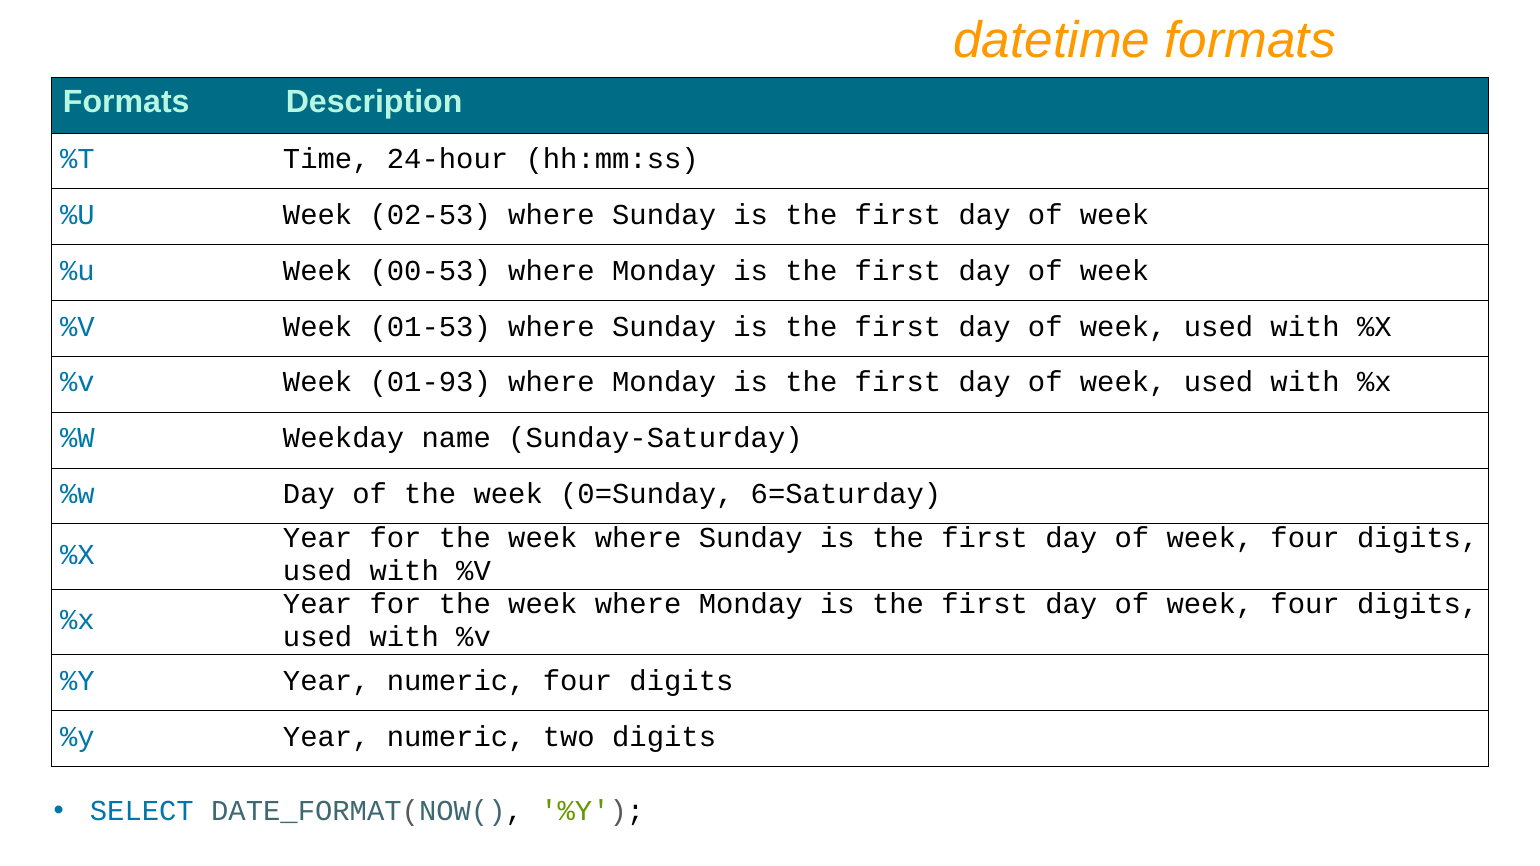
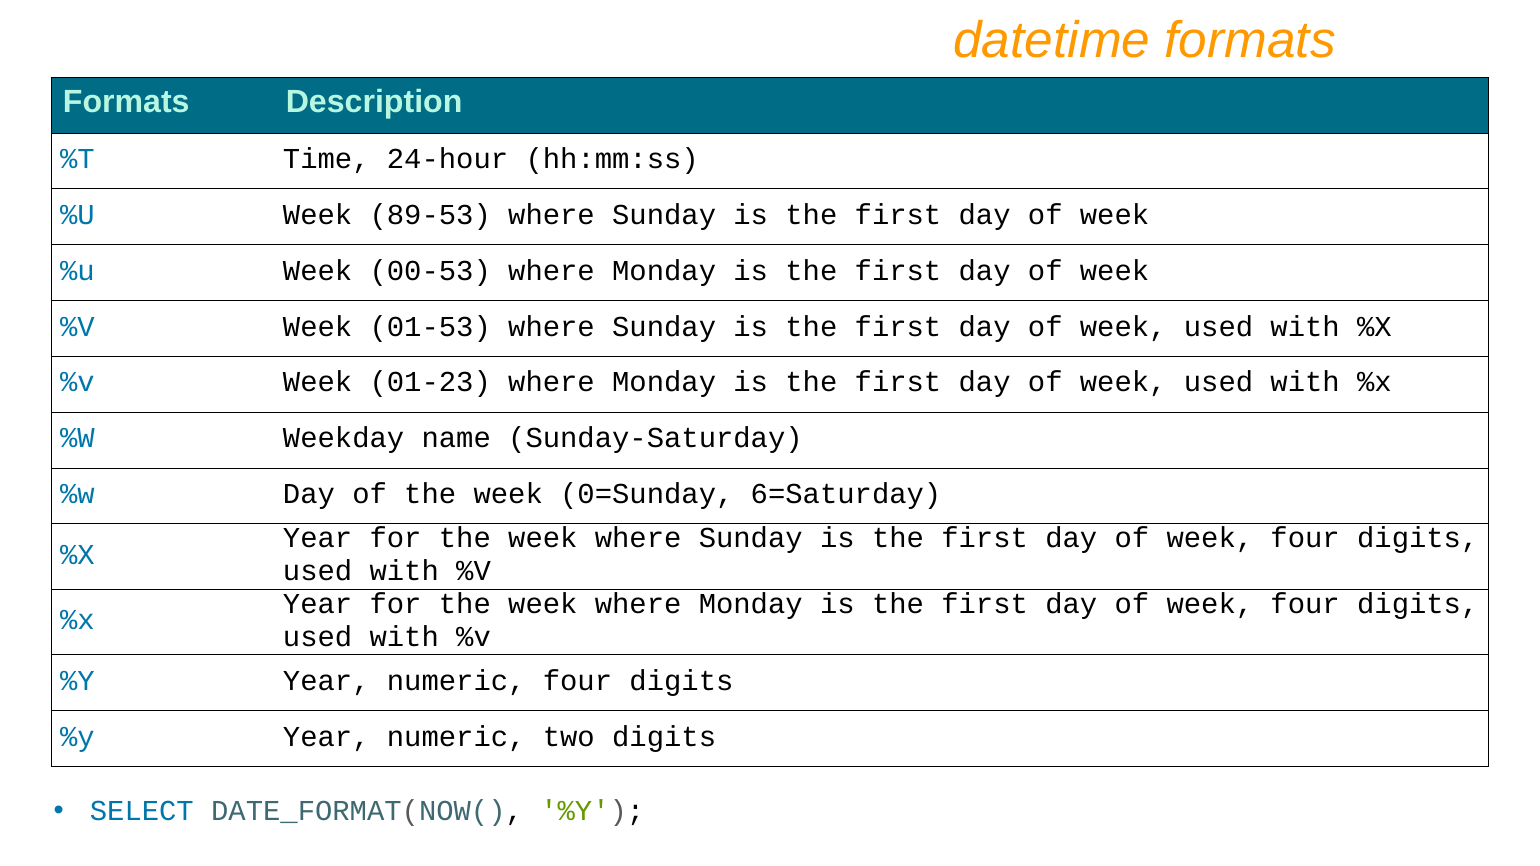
02-53: 02-53 -> 89-53 (430, 215)
01-93: 01-93 -> 01-23 (430, 383)
